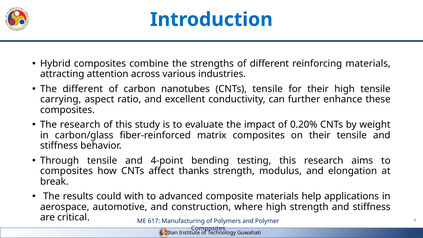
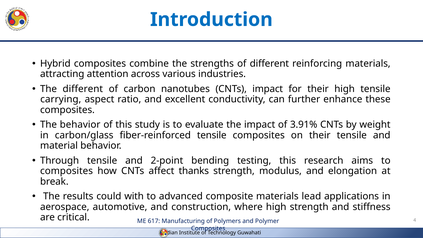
CNTs tensile: tensile -> impact (268, 89)
The research: research -> behavior (80, 125)
0.20%: 0.20% -> 3.91% (304, 125)
fiber-reinforced matrix: matrix -> tensile (212, 135)
stiffness: stiffness -> material (59, 146)
4-point: 4-point -> 2-point (167, 161)
help: help -> lead (311, 196)
